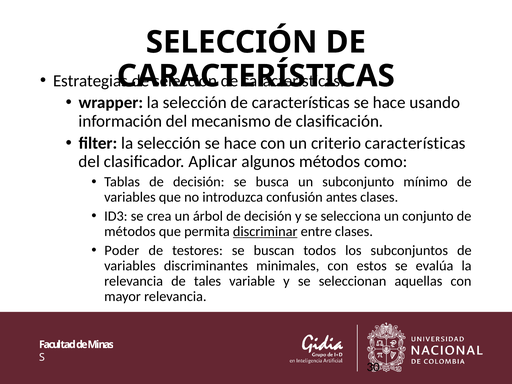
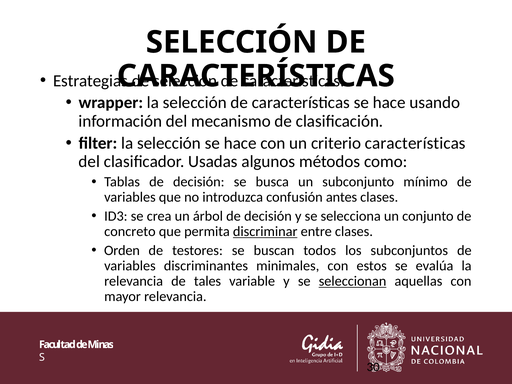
Aplicar: Aplicar -> Usadas (213, 161)
métodos: métodos -> concreto (130, 232)
Poder: Poder -> Orden (122, 250)
seleccionan underline: none -> present (353, 281)
